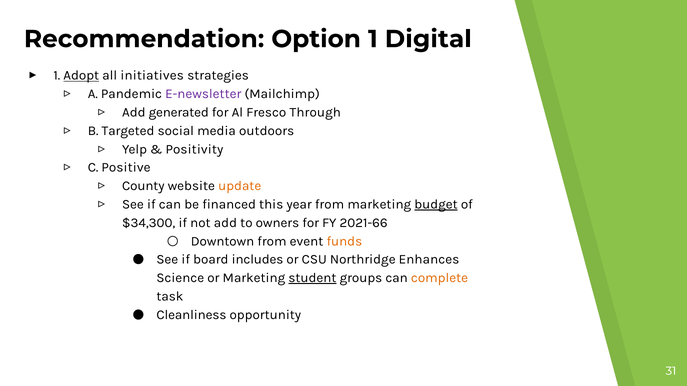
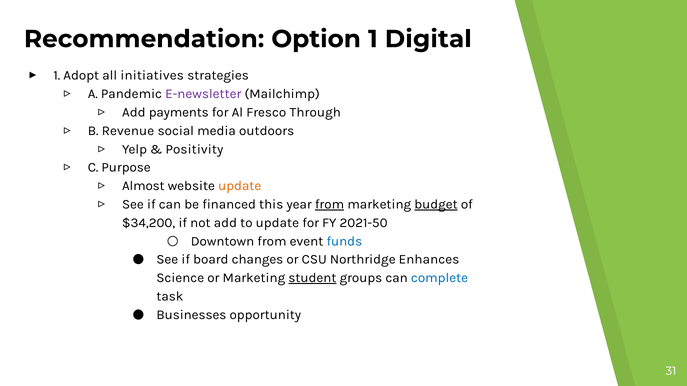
Adopt underline: present -> none (81, 76)
generated: generated -> payments (179, 112)
Targeted: Targeted -> Revenue (128, 131)
Positive: Positive -> Purpose (126, 168)
County: County -> Almost (143, 186)
from underline: none -> present (330, 205)
$34,300: $34,300 -> $34,200 (149, 223)
to owners: owners -> update (277, 223)
2021-66: 2021-66 -> 2021-50 (364, 223)
funds colour: orange -> blue (344, 241)
includes: includes -> changes (257, 260)
complete colour: orange -> blue (440, 278)
Cleanliness: Cleanliness -> Businesses (191, 315)
